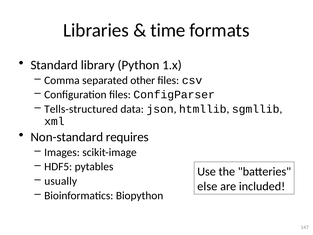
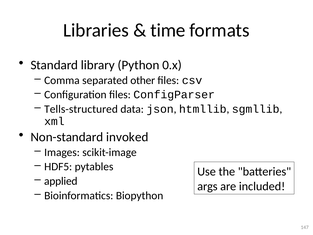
1.x: 1.x -> 0.x (172, 65)
requires: requires -> invoked (127, 137)
usually: usually -> applied (61, 181)
else: else -> args (207, 186)
